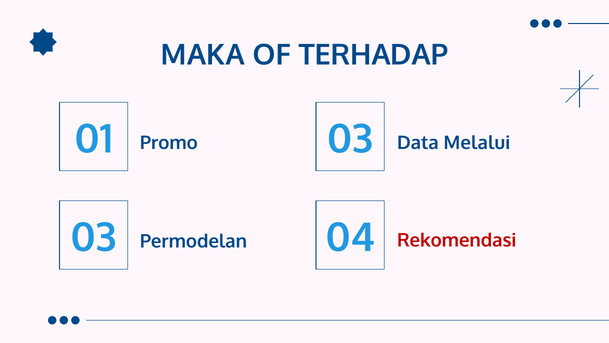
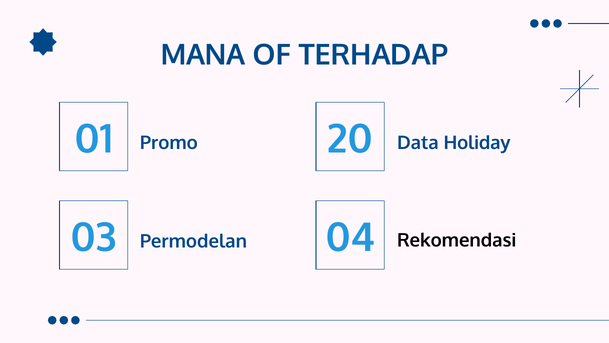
MAKA: MAKA -> MANA (203, 55)
01 03: 03 -> 20 (350, 139)
Melalui: Melalui -> Holiday (477, 143)
Rekomendasi colour: red -> black (457, 240)
